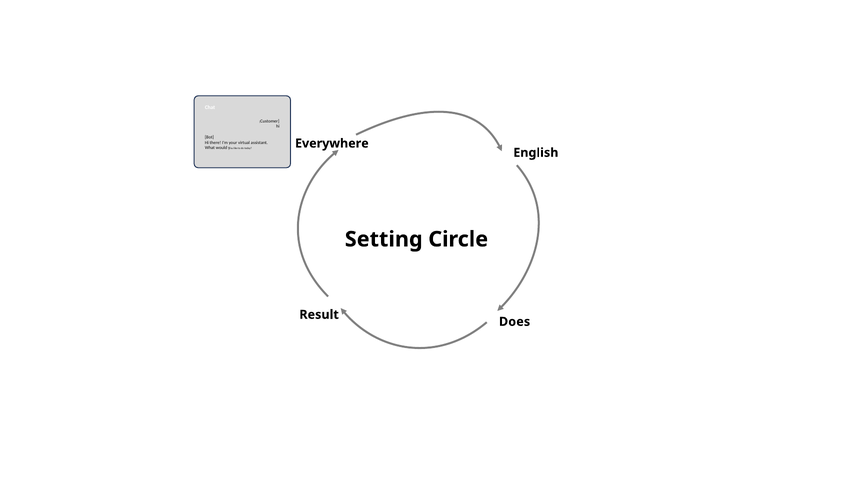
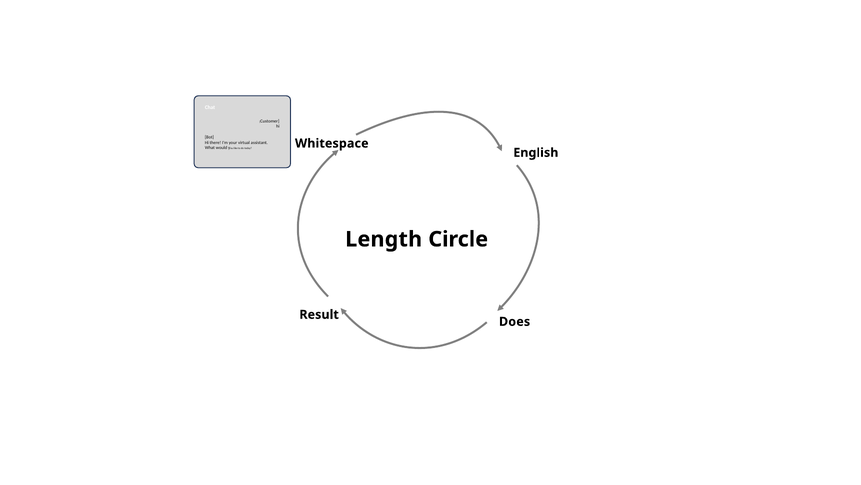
Everywhere: Everywhere -> Whitespace (332, 143)
Setting: Setting -> Length (384, 239)
